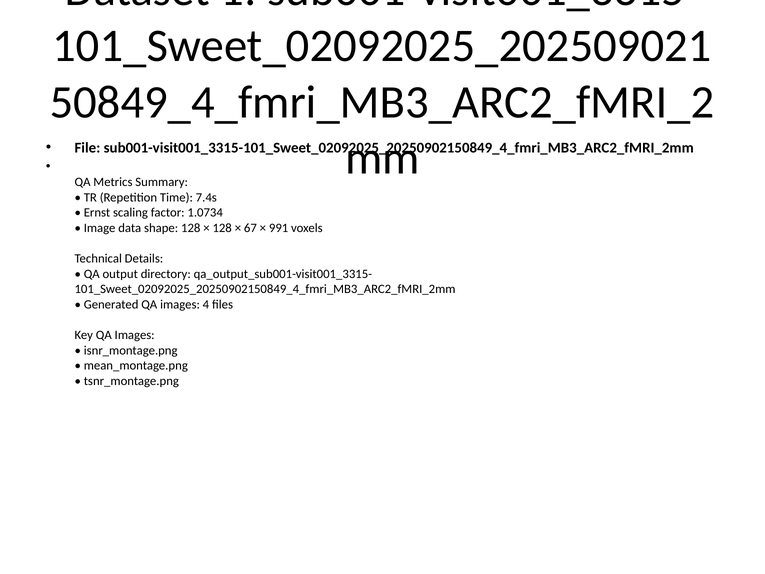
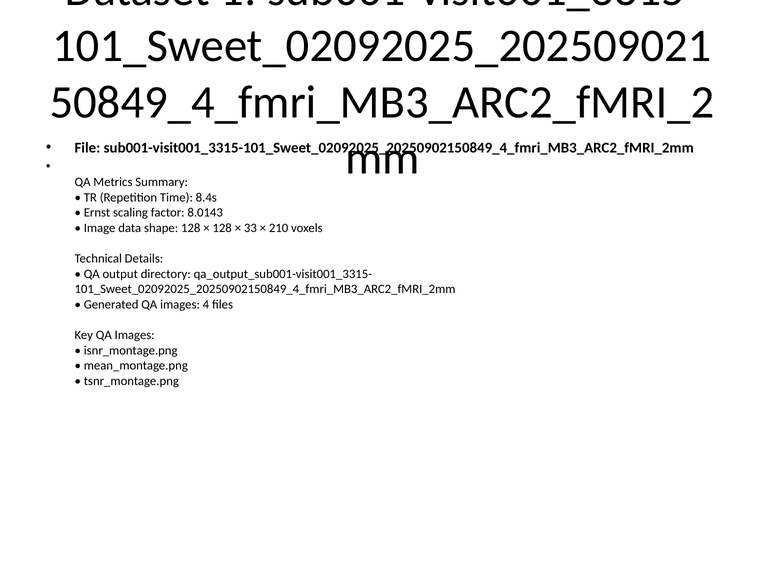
7.4s: 7.4s -> 8.4s (206, 197)
1.0734: 1.0734 -> 8.0143 (205, 213)
67: 67 -> 33 (250, 228)
991: 991 -> 210 (279, 228)
